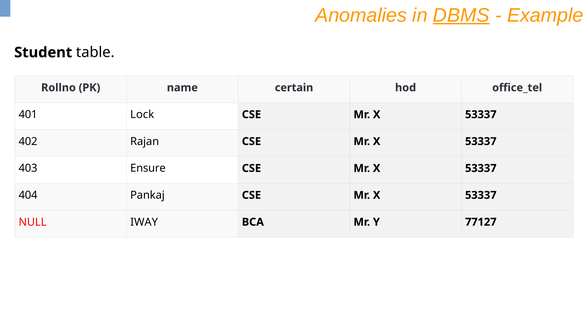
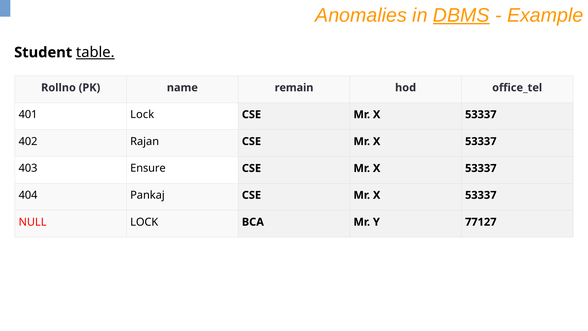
table underline: none -> present (95, 52)
certain: certain -> remain (294, 88)
NULL IWAY: IWAY -> LOCK (144, 222)
